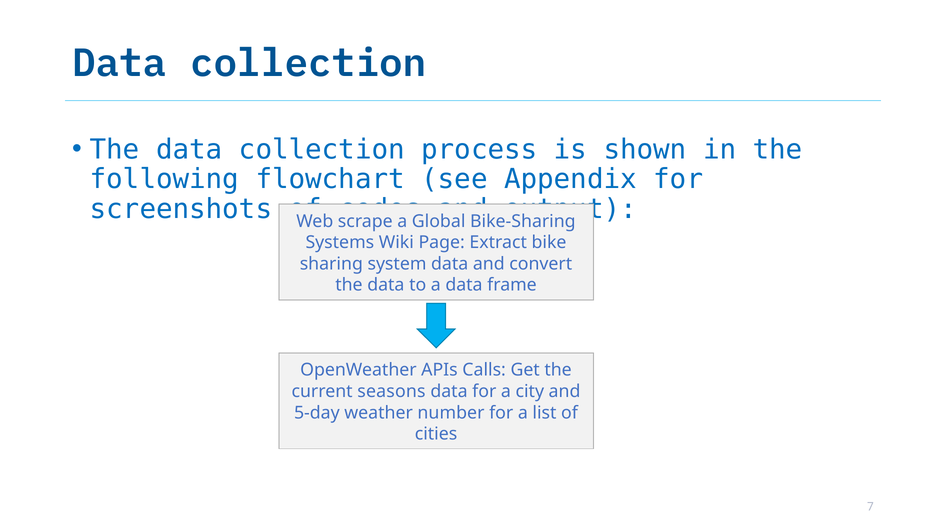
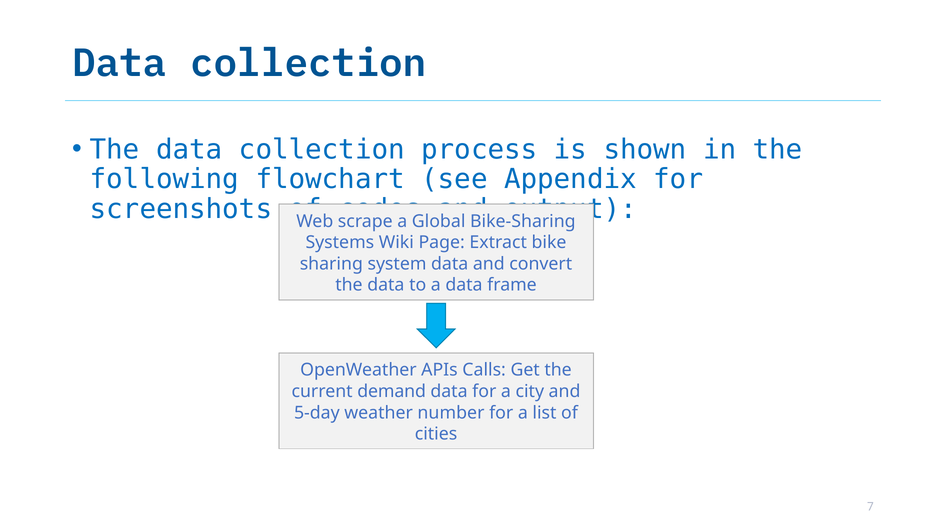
seasons: seasons -> demand (392, 391)
